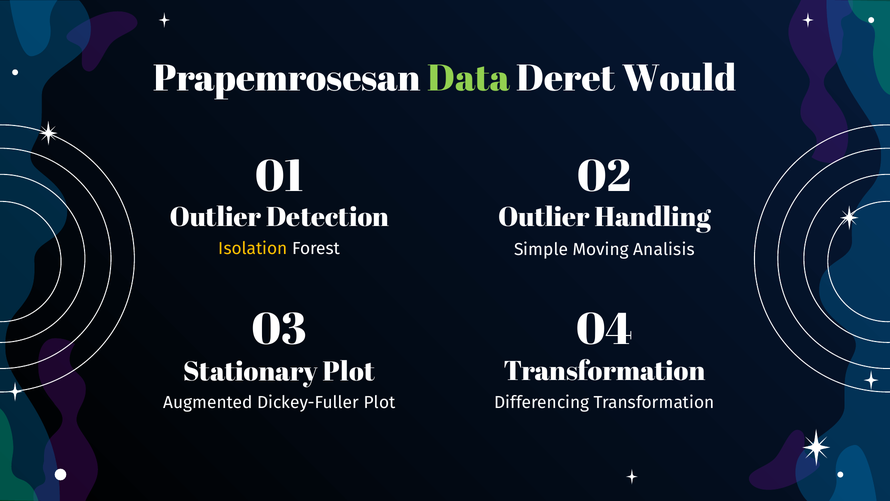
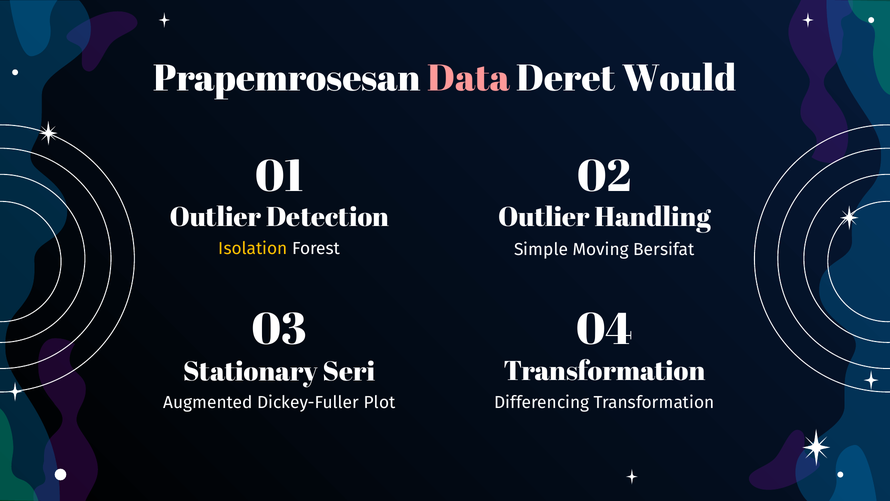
Data colour: light green -> pink (469, 78)
Analisis: Analisis -> Bersifat (664, 249)
Stationary Plot: Plot -> Seri (349, 371)
